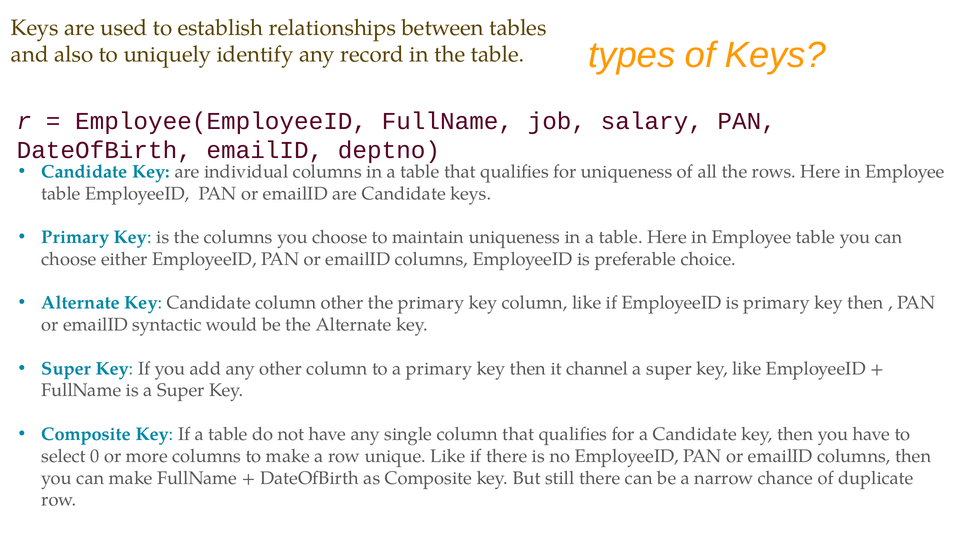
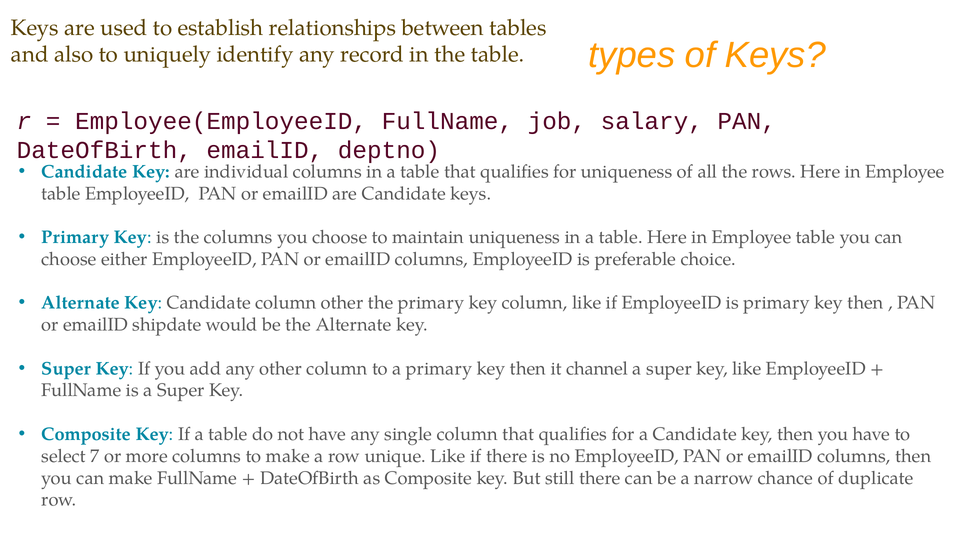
syntactic: syntactic -> shipdate (167, 325)
0: 0 -> 7 (95, 456)
